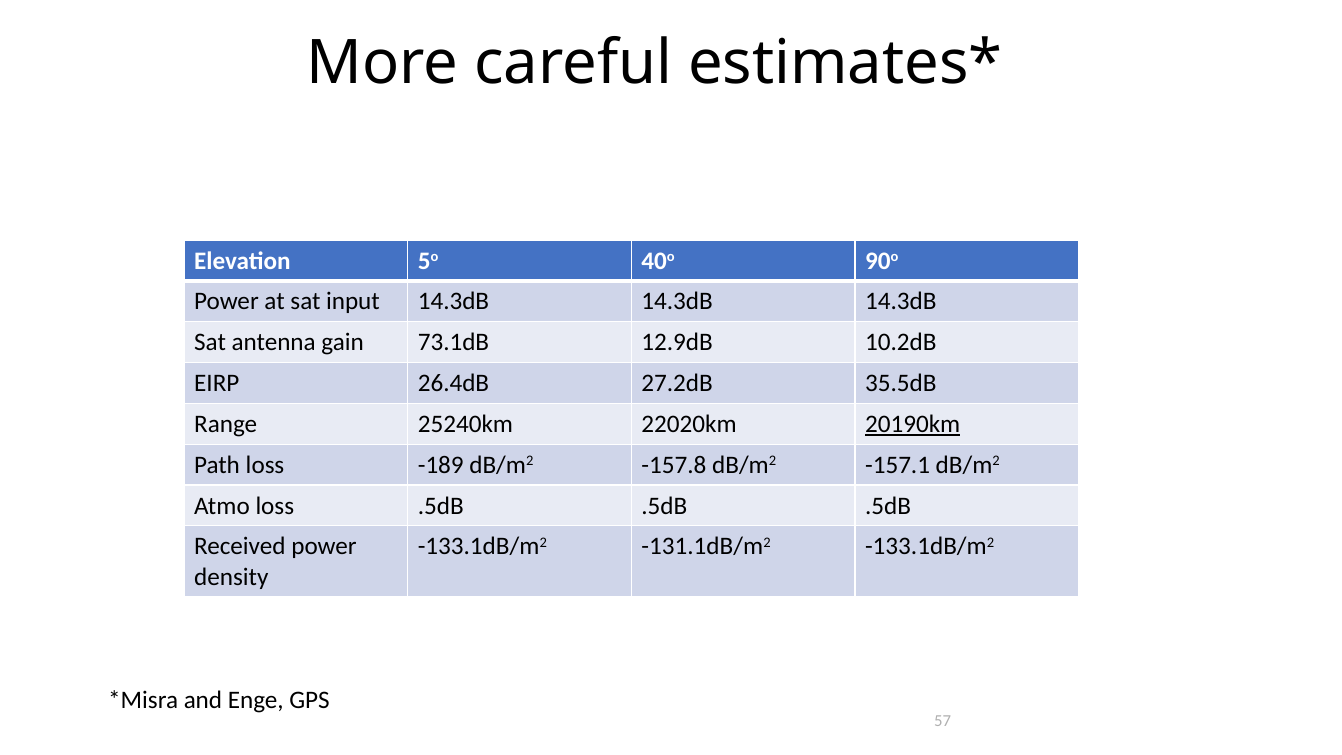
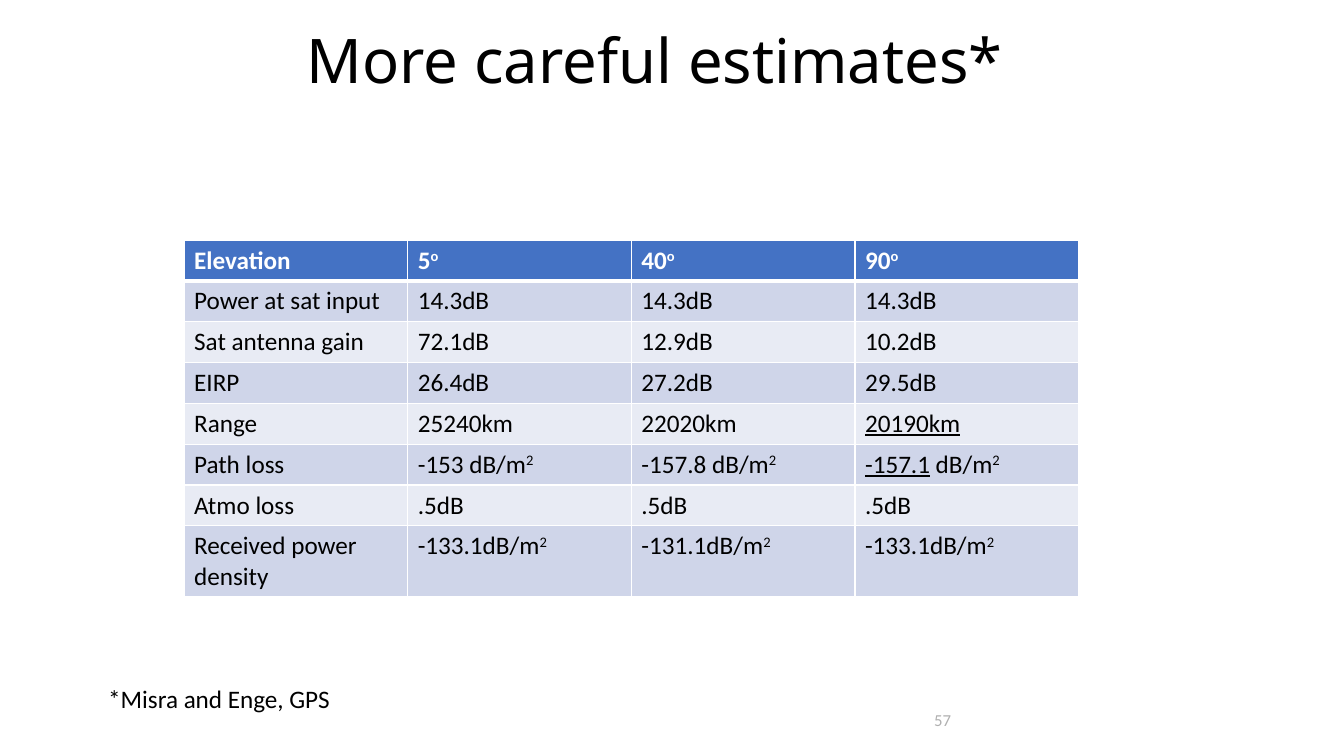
73.1dB: 73.1dB -> 72.1dB (454, 342)
35.5dB: 35.5dB -> 29.5dB (901, 383)
-189: -189 -> -153 (441, 465)
-157.1 underline: none -> present (898, 465)
